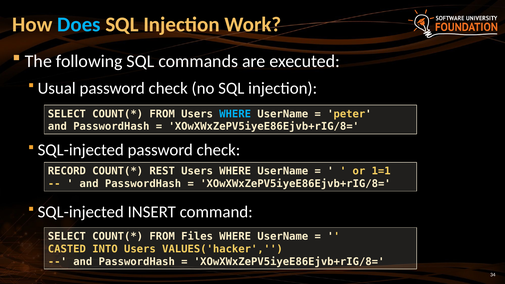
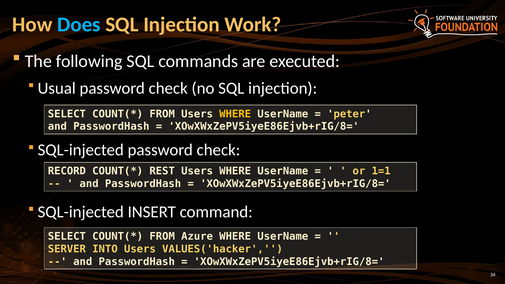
WHERE colour: light blue -> yellow (235, 114)
Files: Files -> Azure (197, 236)
CASTED: CASTED -> SERVER (67, 249)
